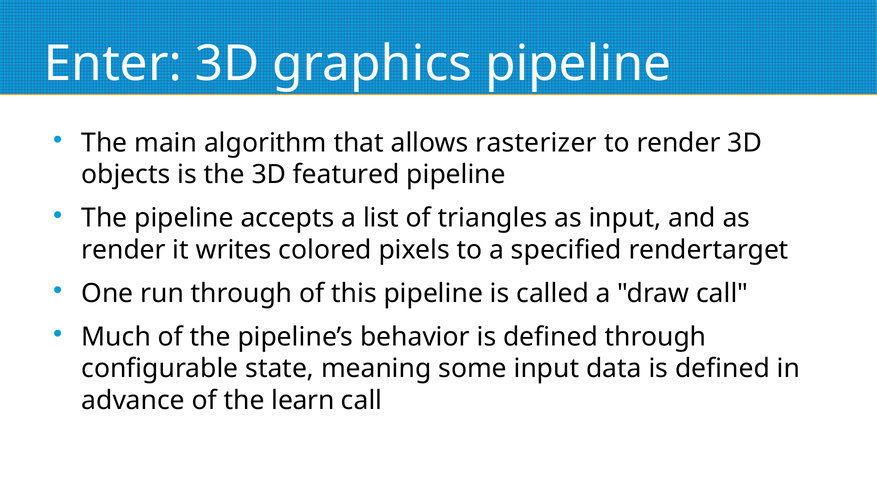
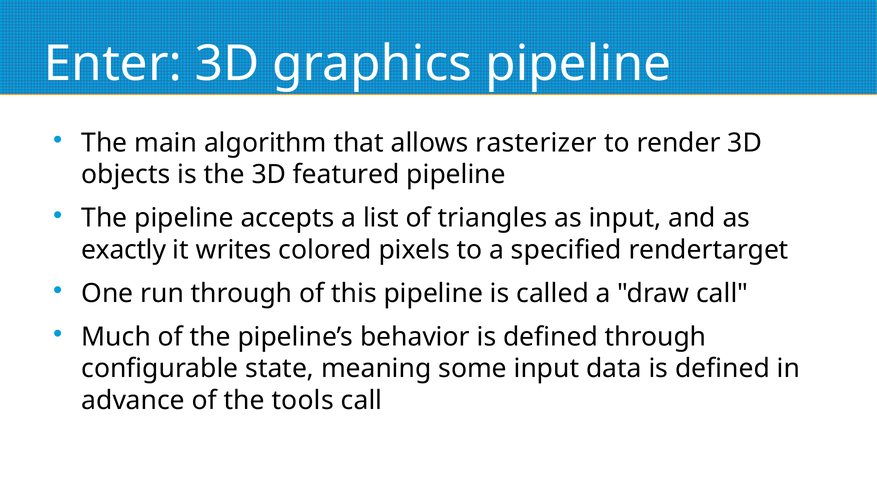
render: render -> exactly (124, 250)
learn: learn -> tools (303, 401)
